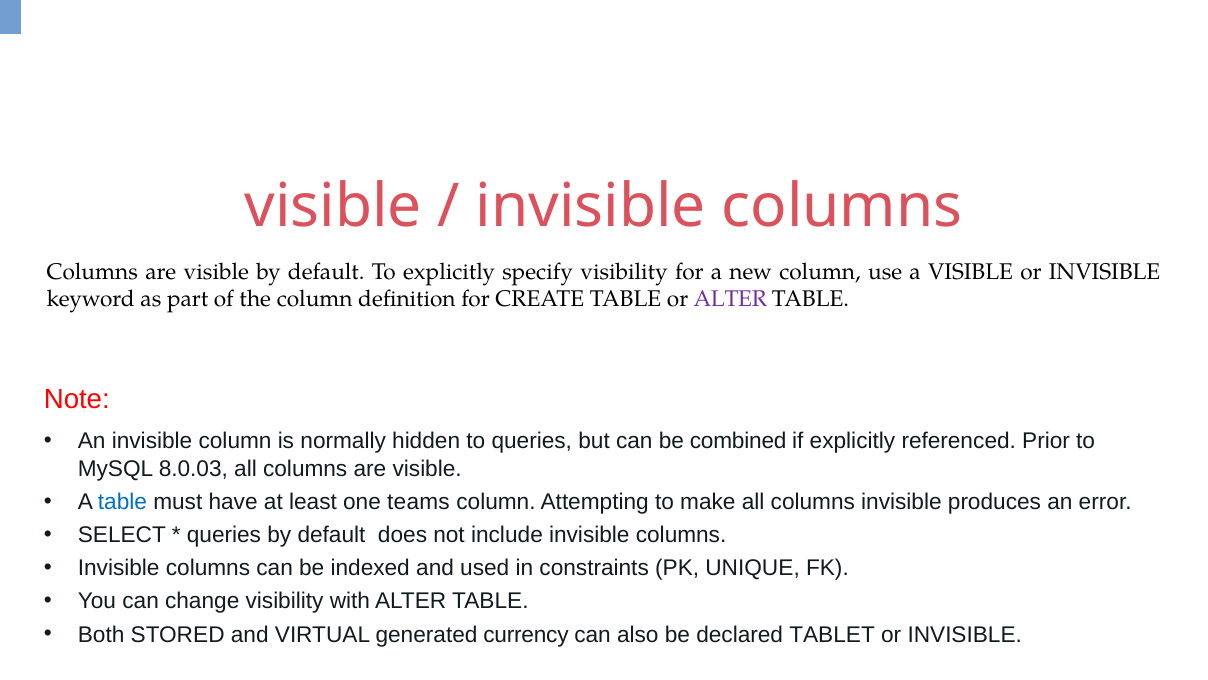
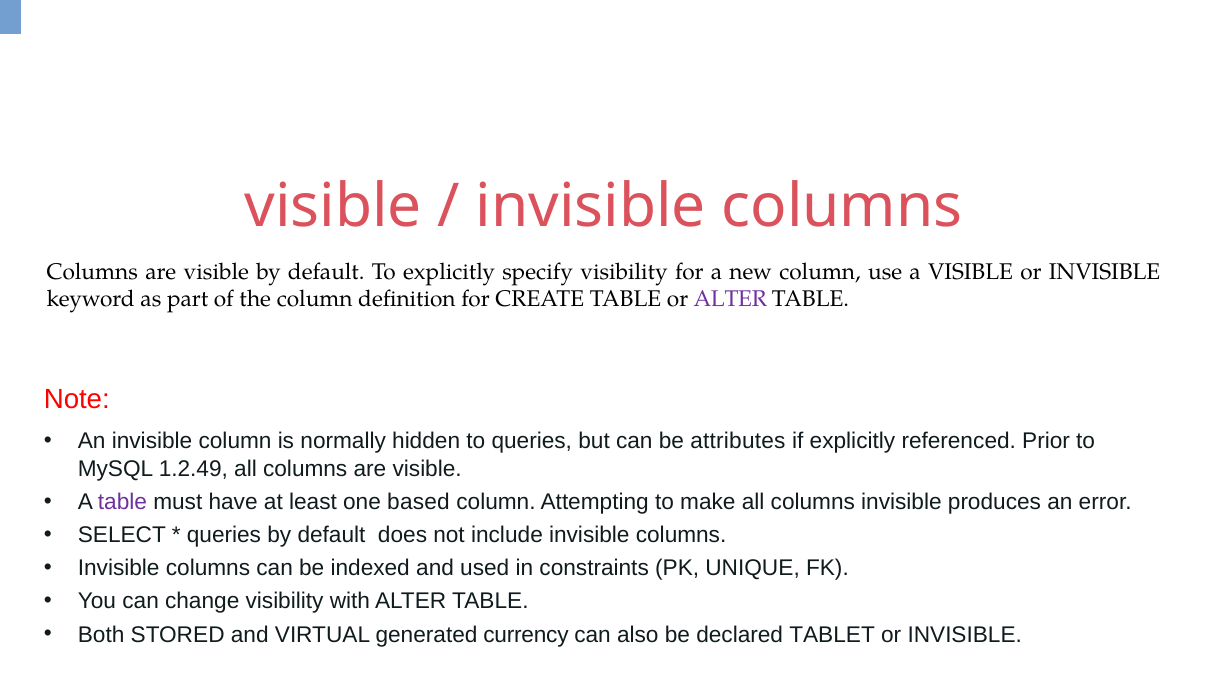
combined: combined -> attributes (738, 441)
8.0.03: 8.0.03 -> 1.2.49 (193, 468)
table colour: blue -> purple (122, 501)
teams: teams -> based (419, 501)
